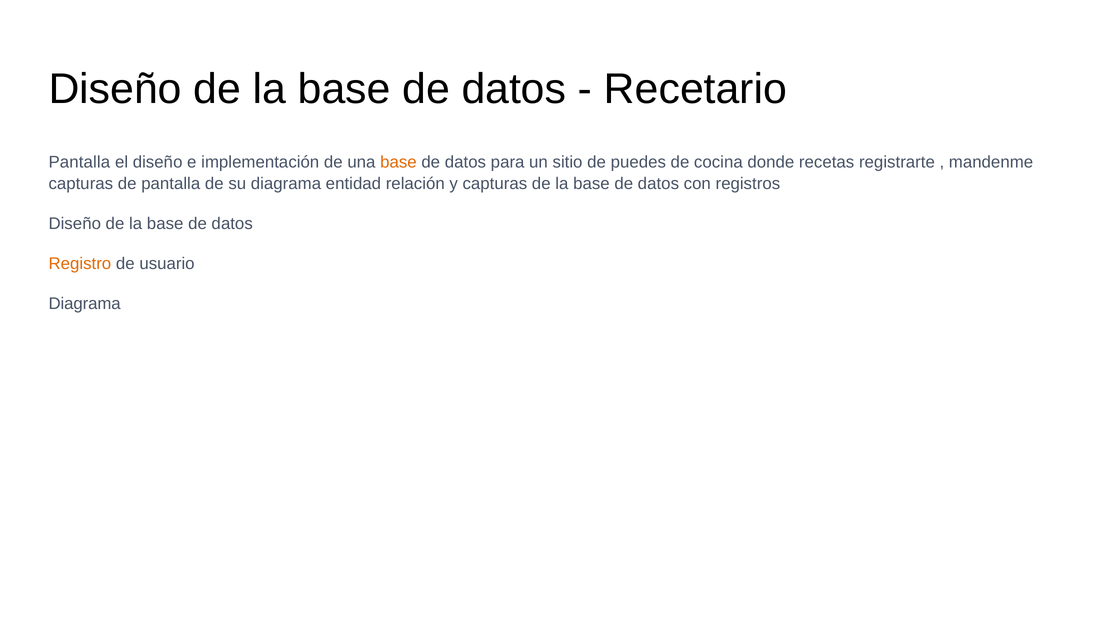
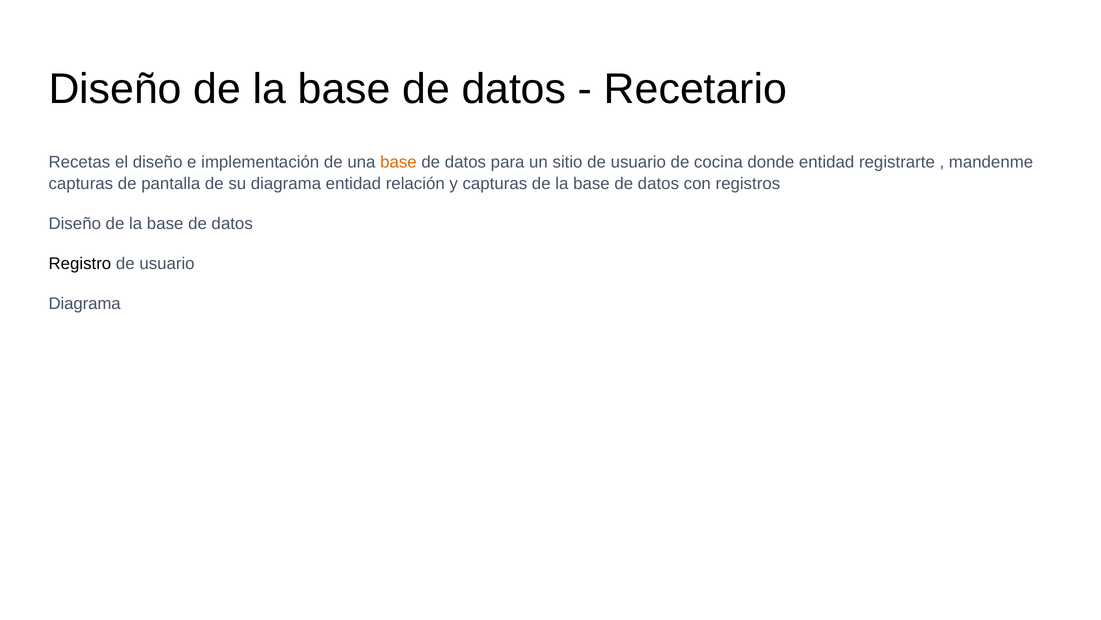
Pantalla: Pantalla -> Recetas (79, 162)
sitio de puedes: puedes -> usuario (638, 162)
donde recetas: recetas -> entidad (827, 162)
Registro colour: orange -> black (80, 263)
